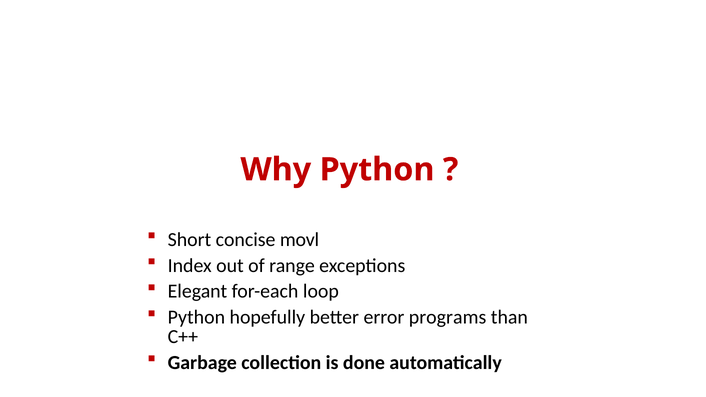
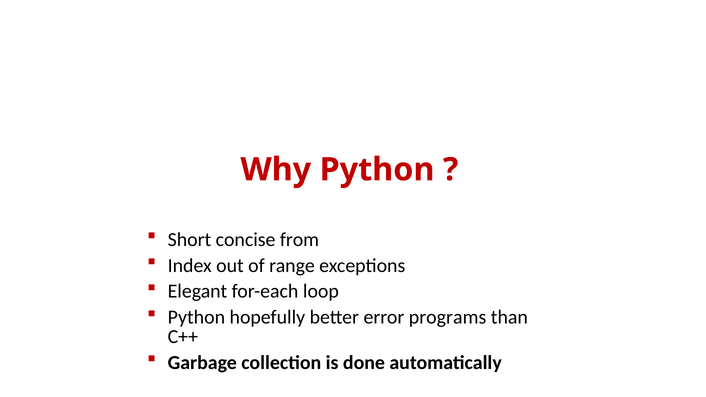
movl: movl -> from (299, 240)
